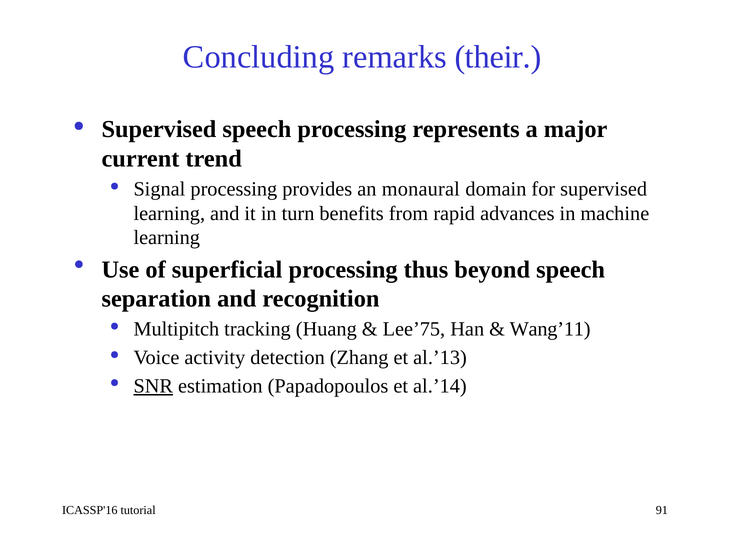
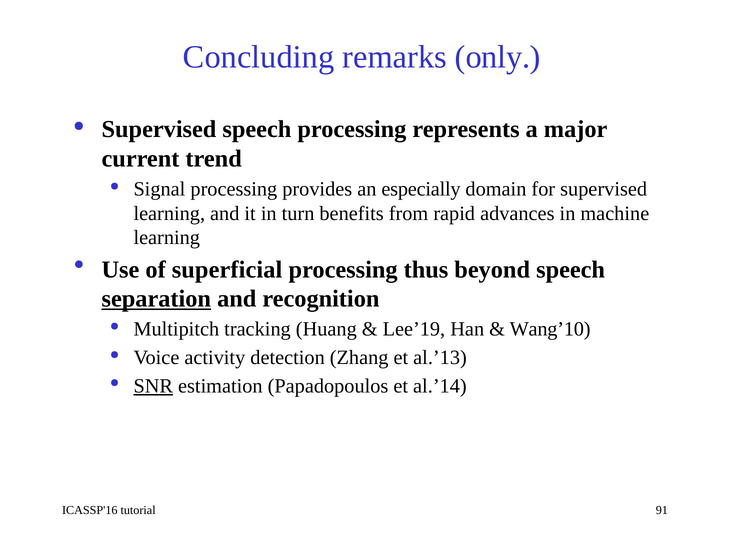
their: their -> only (498, 57)
monaural: monaural -> especially (421, 189)
separation underline: none -> present (156, 299)
Lee’75: Lee’75 -> Lee’19 (414, 330)
Wang’11: Wang’11 -> Wang’10 (550, 330)
